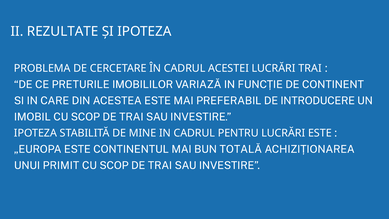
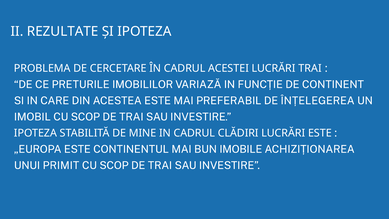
INTRODUCERE: INTRODUCERE -> ÎNȚELEGEREA (318, 101)
PENTRU: PENTRU -> CLĂDIRI (238, 133)
TOTALĂ: TOTALĂ -> IMOBILE (241, 149)
